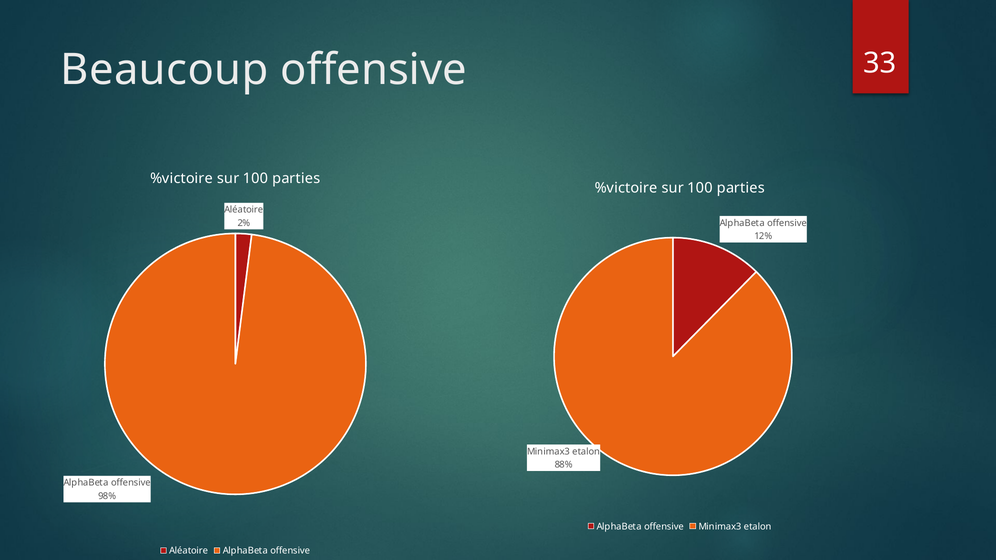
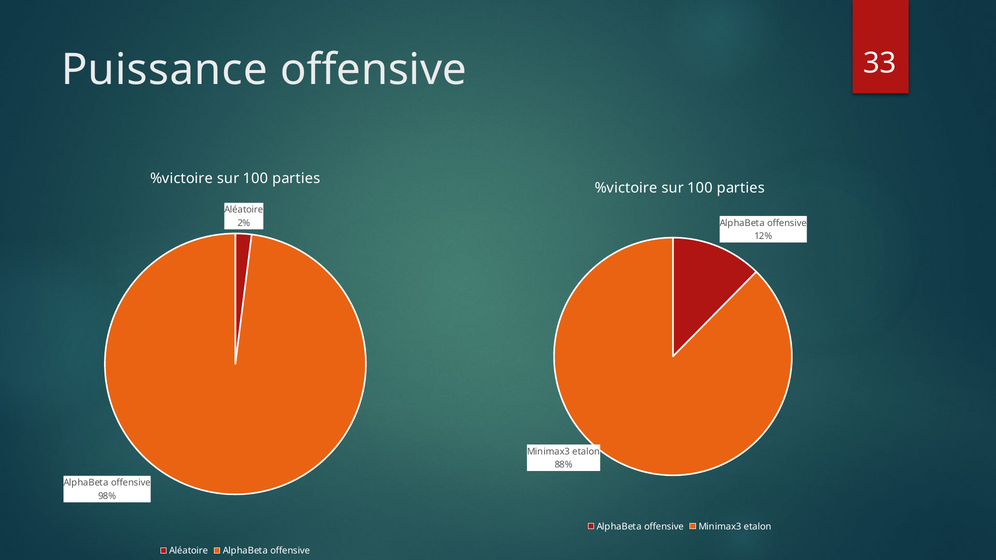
Beaucoup: Beaucoup -> Puissance (164, 70)
